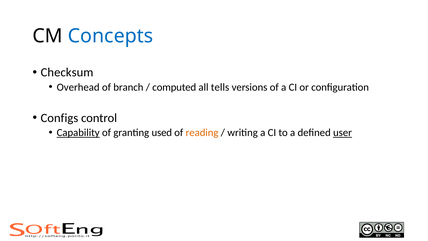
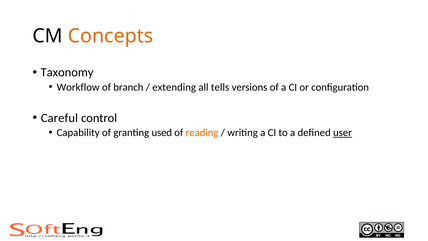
Concepts colour: blue -> orange (111, 36)
Checksum: Checksum -> Taxonomy (67, 72)
Overhead: Overhead -> Workflow (78, 87)
computed: computed -> extending (174, 87)
Configs: Configs -> Careful (59, 118)
Capability underline: present -> none (78, 133)
